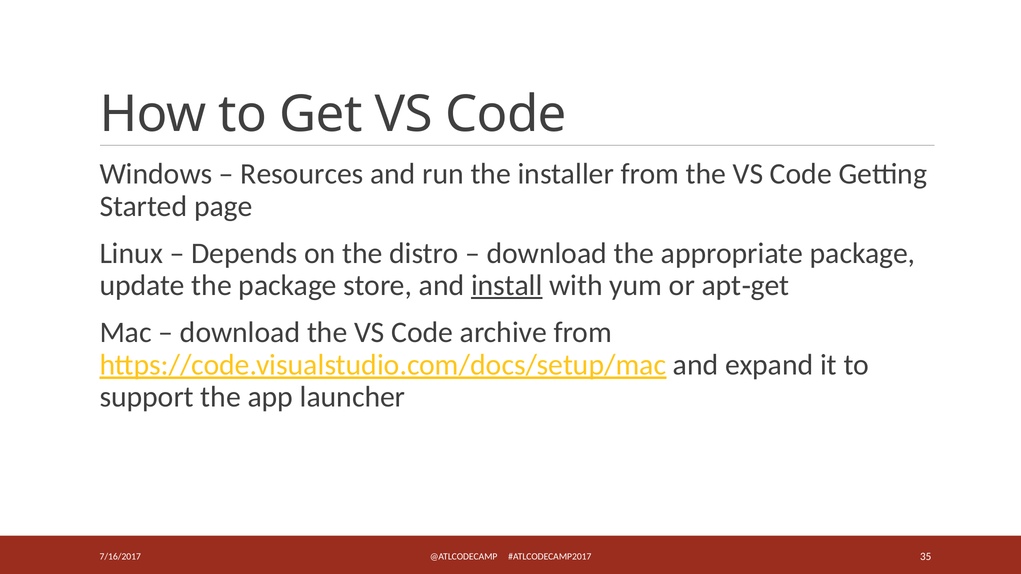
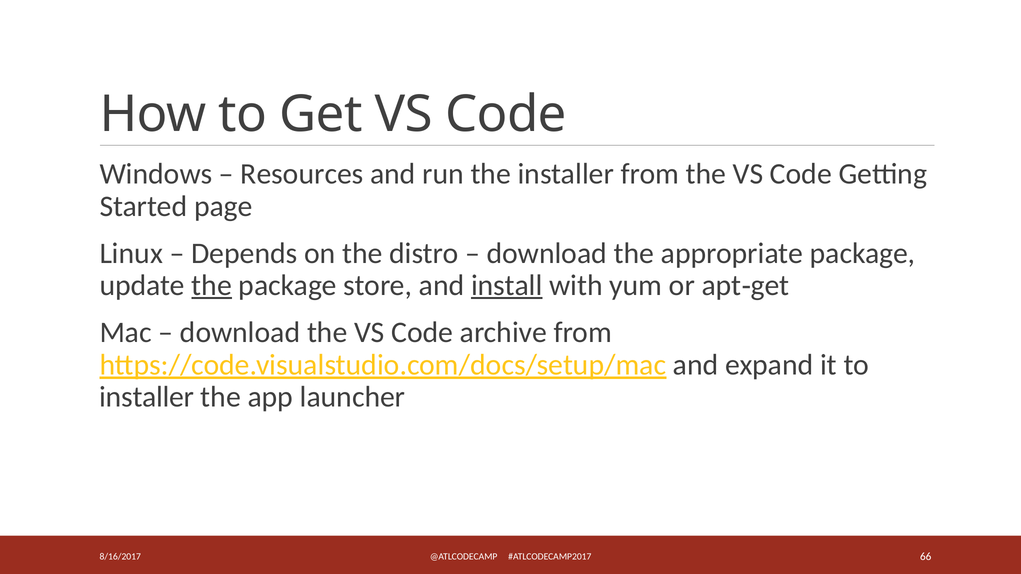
the underline: none -> present (212, 285)
support: support -> installer (147, 397)
7/16/2017: 7/16/2017 -> 8/16/2017 (120, 557)
35: 35 -> 66 (926, 557)
